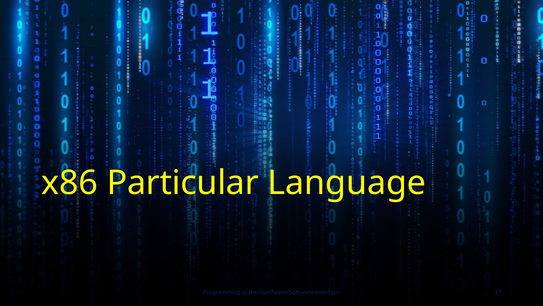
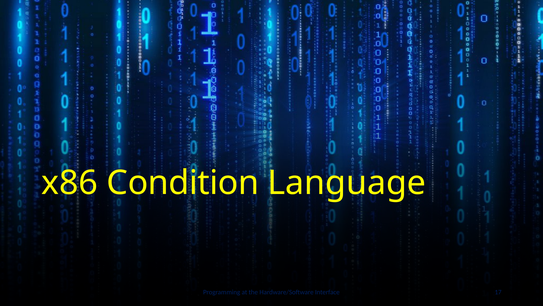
Particular: Particular -> Condition (183, 183)
